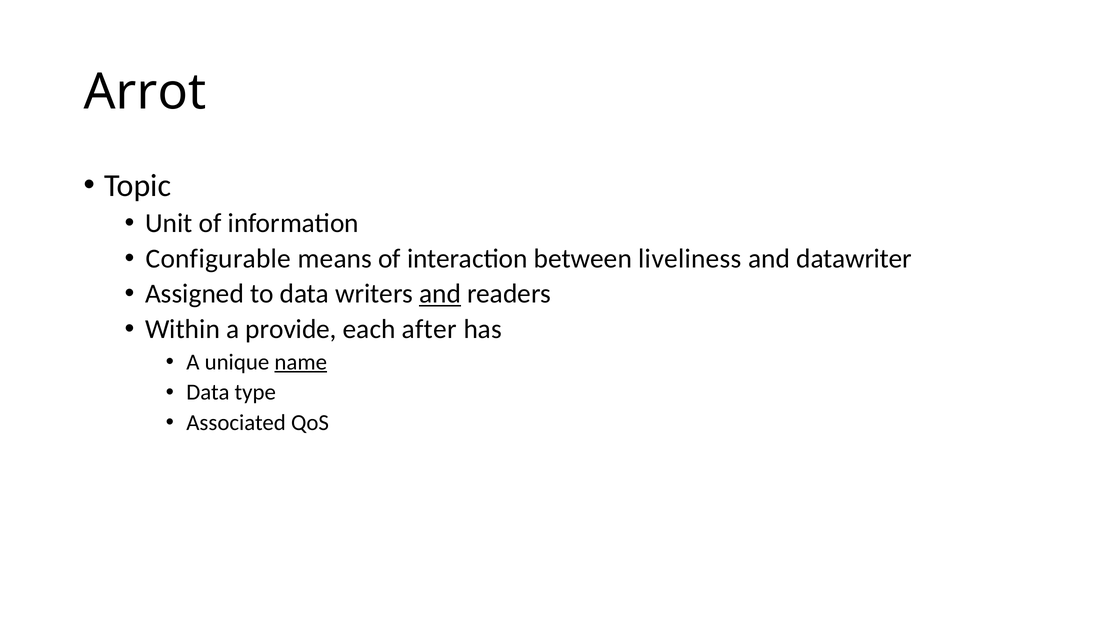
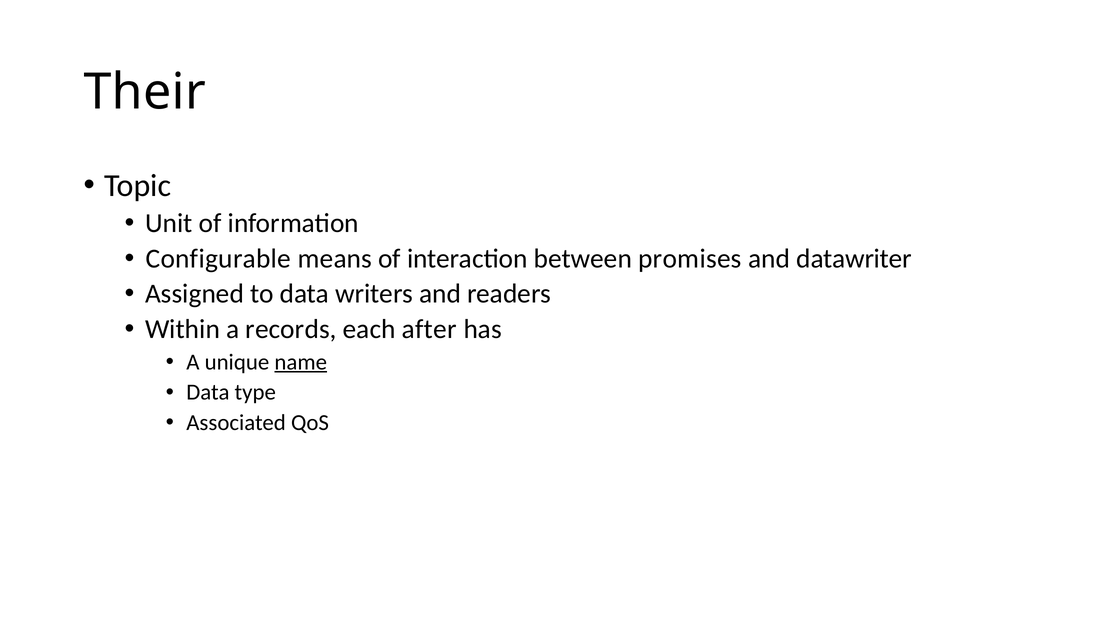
Arrot: Arrot -> Their (145, 92)
liveliness: liveliness -> promises (690, 258)
and underline: present -> none (440, 294)
provide: provide -> records (291, 329)
